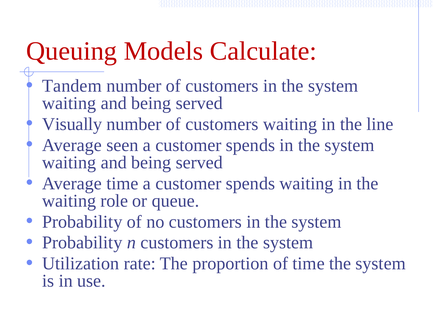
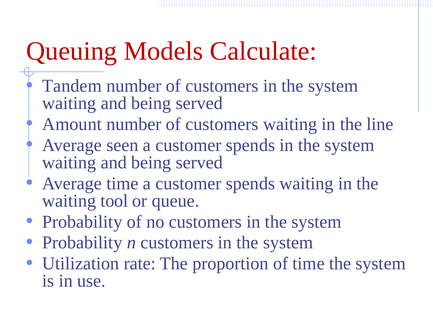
Visually: Visually -> Amount (72, 124)
role: role -> tool (114, 201)
